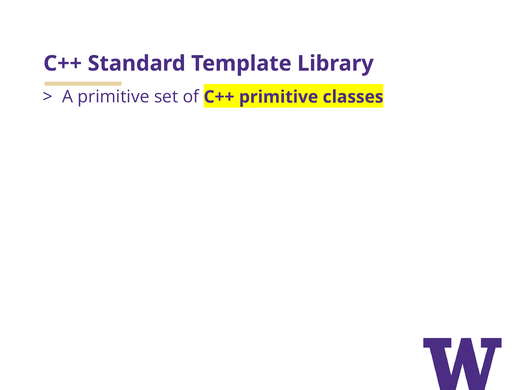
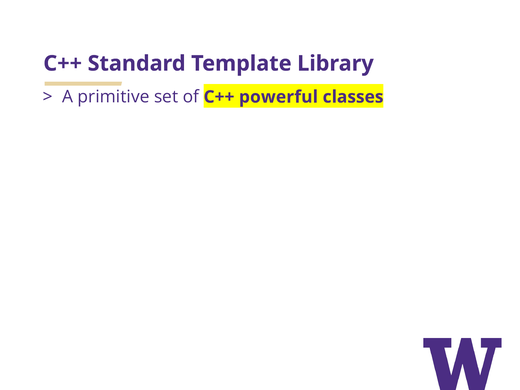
C++ primitive: primitive -> powerful (278, 97)
